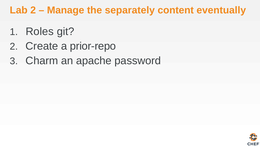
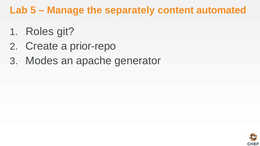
Lab 2: 2 -> 5 (33, 10)
eventually: eventually -> automated (221, 10)
Charm: Charm -> Modes (42, 61)
password: password -> generator (138, 61)
